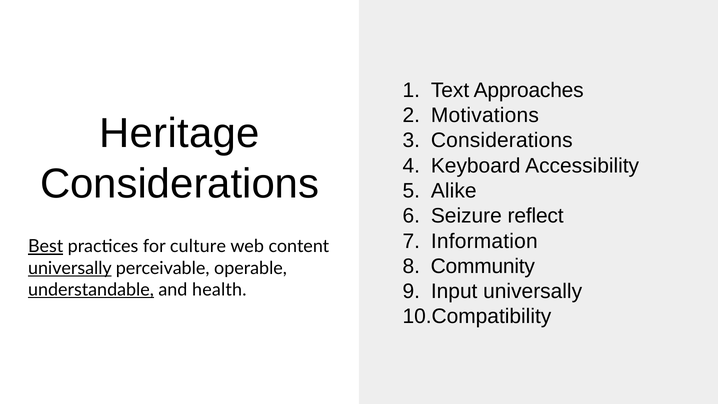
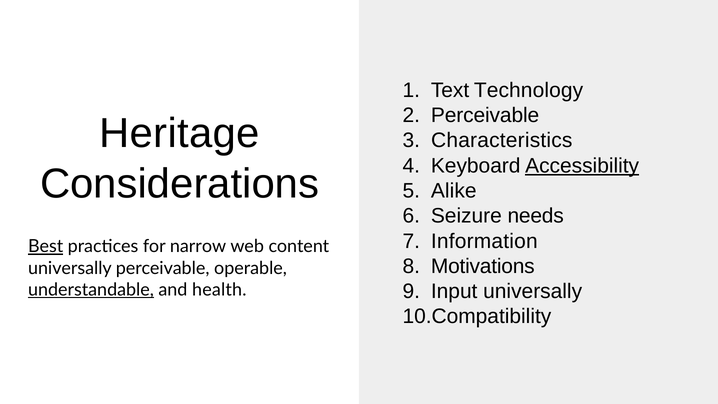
Approaches: Approaches -> Technology (529, 90)
Motivations: Motivations -> Perceivable (485, 115)
Considerations: Considerations -> Characteristics (502, 141)
Accessibility underline: none -> present (582, 166)
reflect: reflect -> needs (536, 216)
culture: culture -> narrow (198, 246)
Community: Community -> Motivations (483, 266)
universally underline: present -> none (70, 268)
